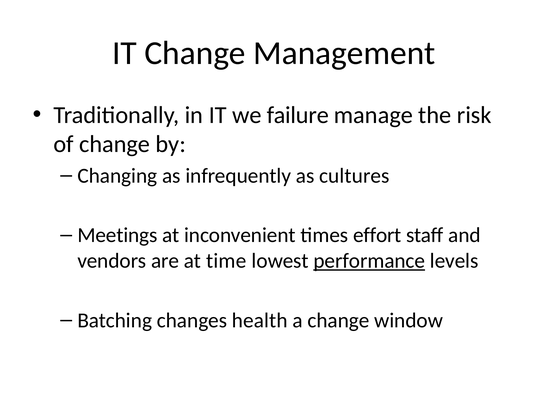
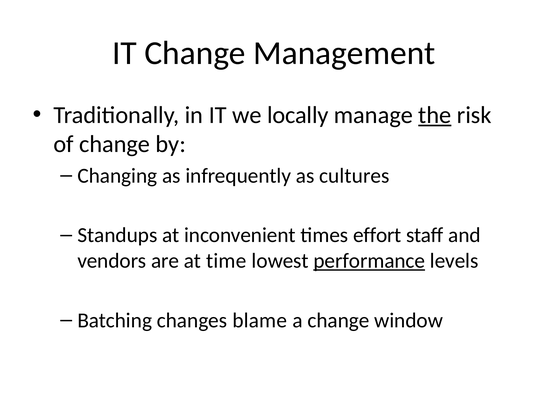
failure: failure -> locally (298, 115)
the underline: none -> present (435, 115)
Meetings: Meetings -> Standups (117, 235)
health: health -> blame (260, 320)
